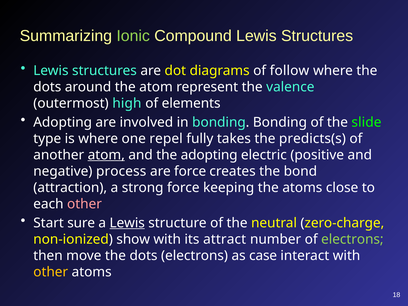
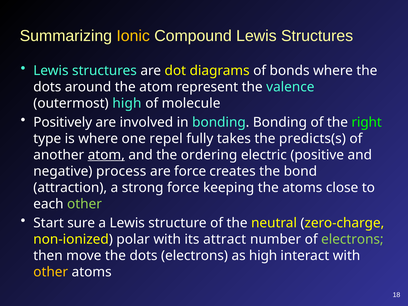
Ionic colour: light green -> yellow (133, 36)
follow: follow -> bonds (290, 71)
elements: elements -> molecule (191, 103)
Adopting: Adopting -> Positively (63, 122)
slide: slide -> right (367, 122)
the adopting: adopting -> ordering (209, 155)
other colour: pink -> light green (84, 204)
Lewis underline: present -> none (127, 223)
show: show -> polar (133, 239)
as case: case -> high (263, 256)
